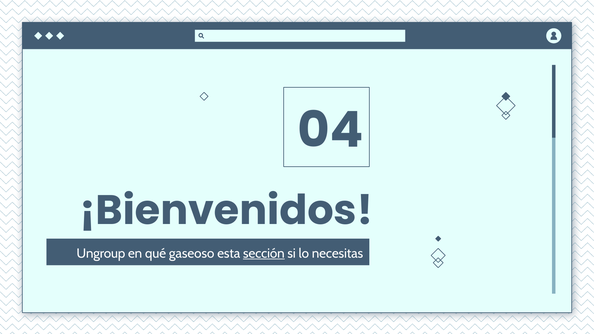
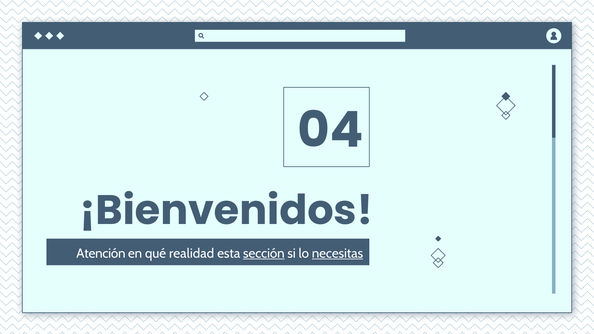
Ungroup: Ungroup -> Atención (101, 253)
gaseoso: gaseoso -> realidad (192, 253)
necesitas underline: none -> present (337, 253)
